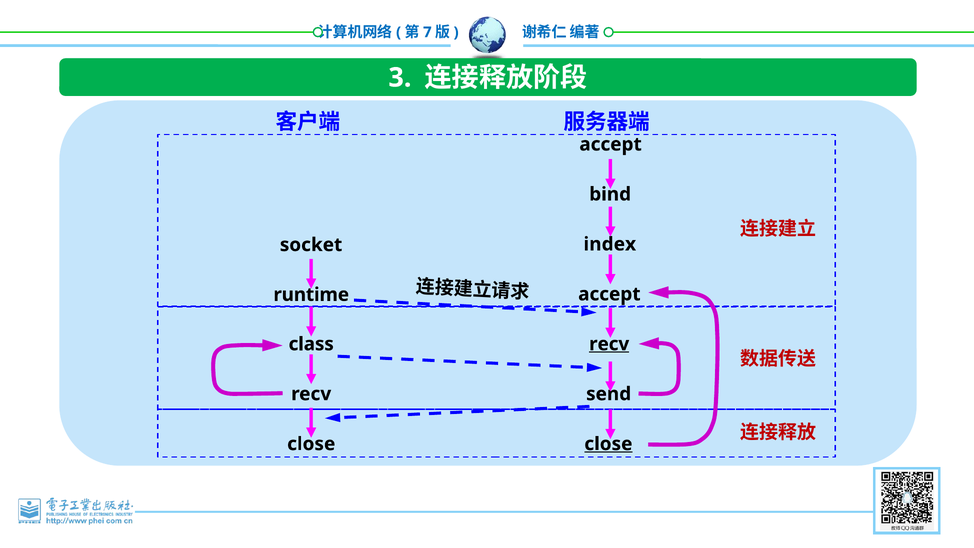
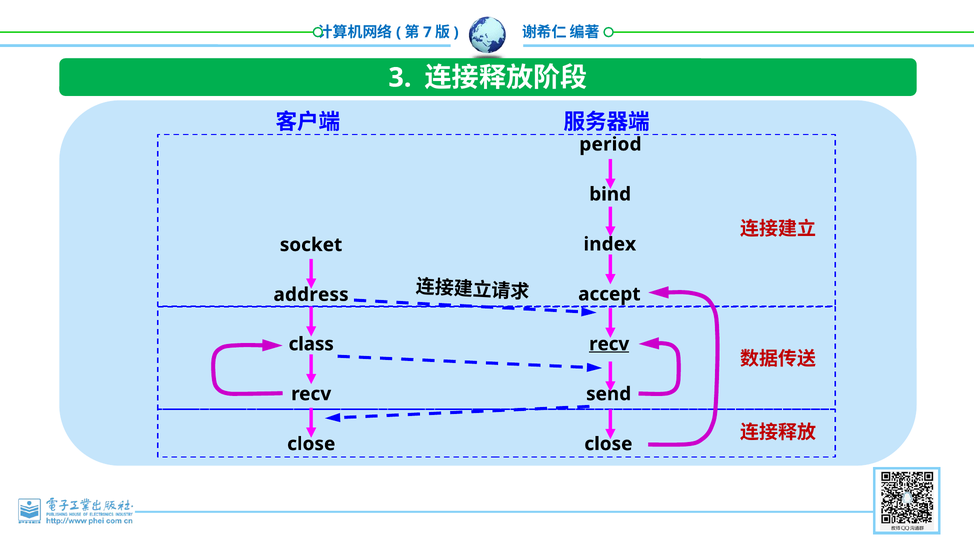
accept: accept -> period (610, 144)
runtime: runtime -> address (311, 295)
close underline: present -> none (608, 444)
